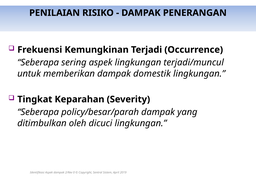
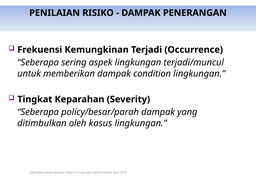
domestik: domestik -> condition (152, 74)
dicuci: dicuci -> kasus (100, 123)
